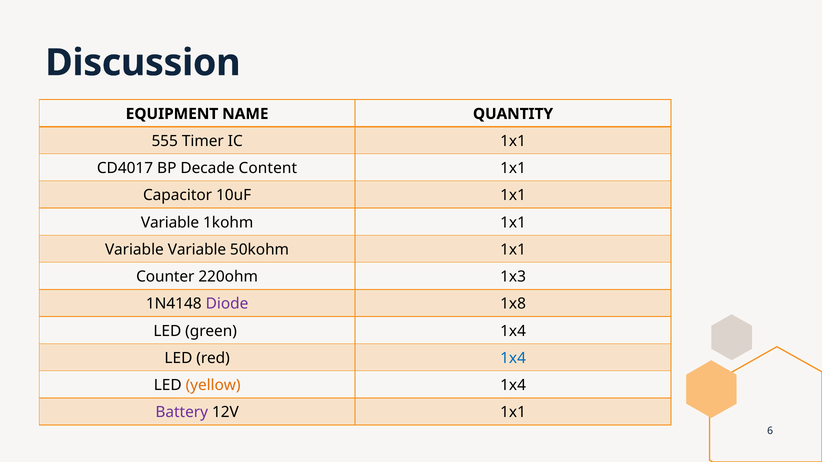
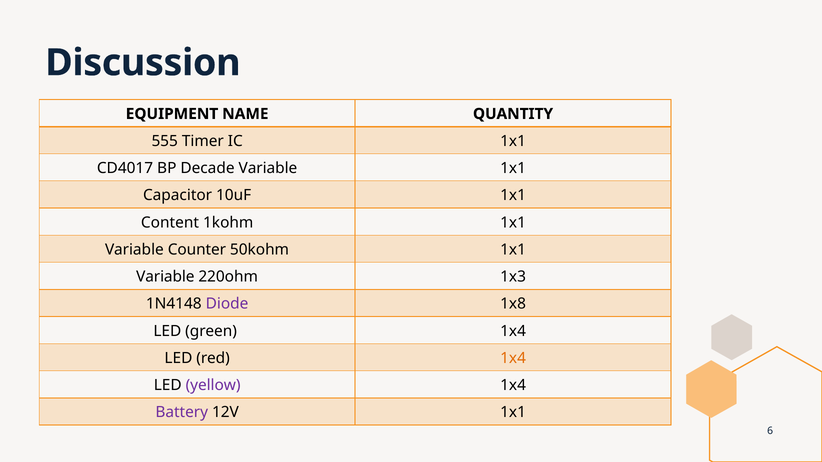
Decade Content: Content -> Variable (268, 168)
Variable: Variable -> Content (170, 223)
Variable Variable: Variable -> Counter (197, 250)
Counter: Counter -> Variable (165, 277)
1x4 colour: blue -> orange (513, 358)
yellow colour: orange -> purple (213, 386)
